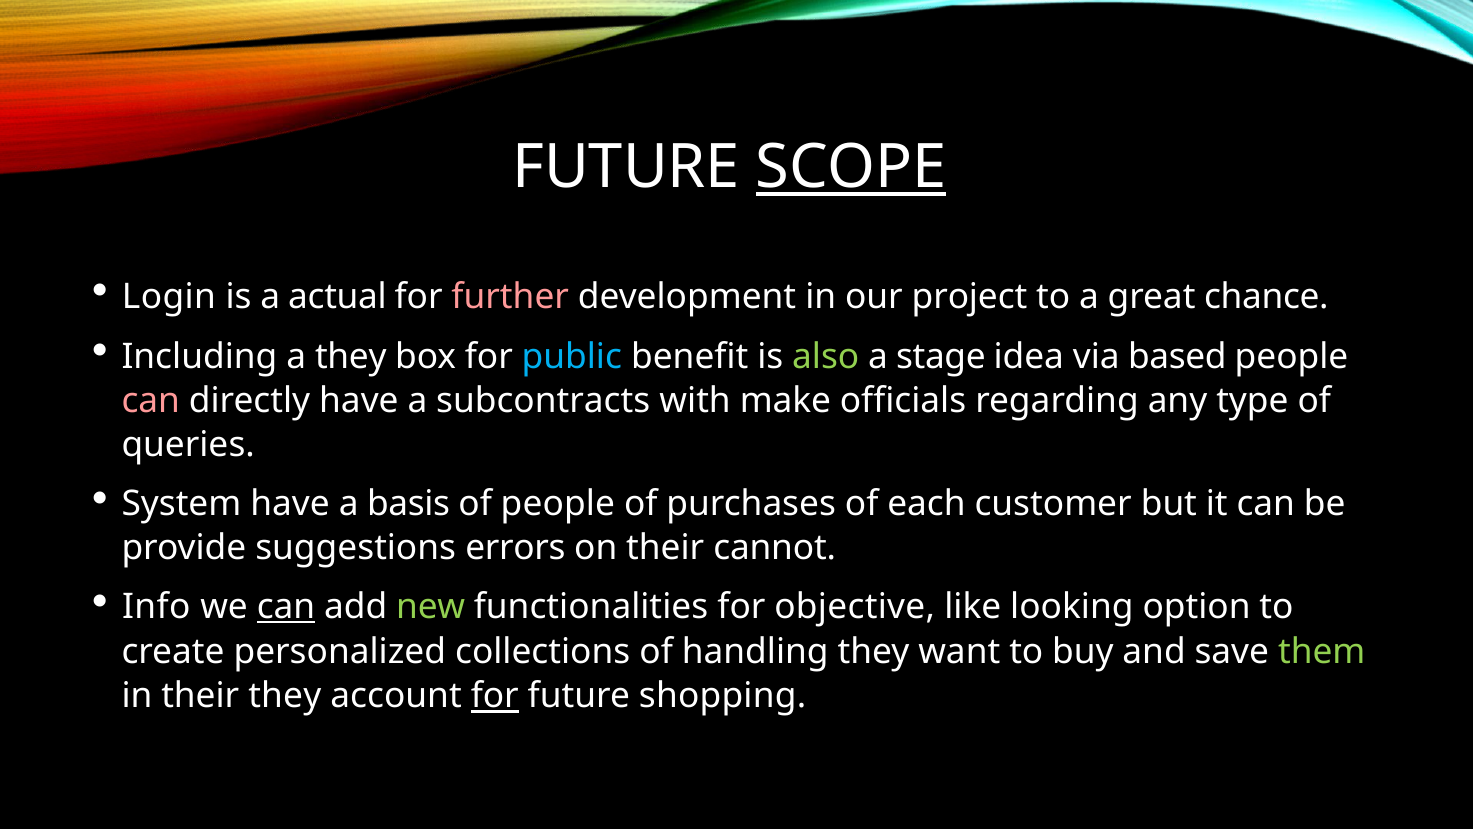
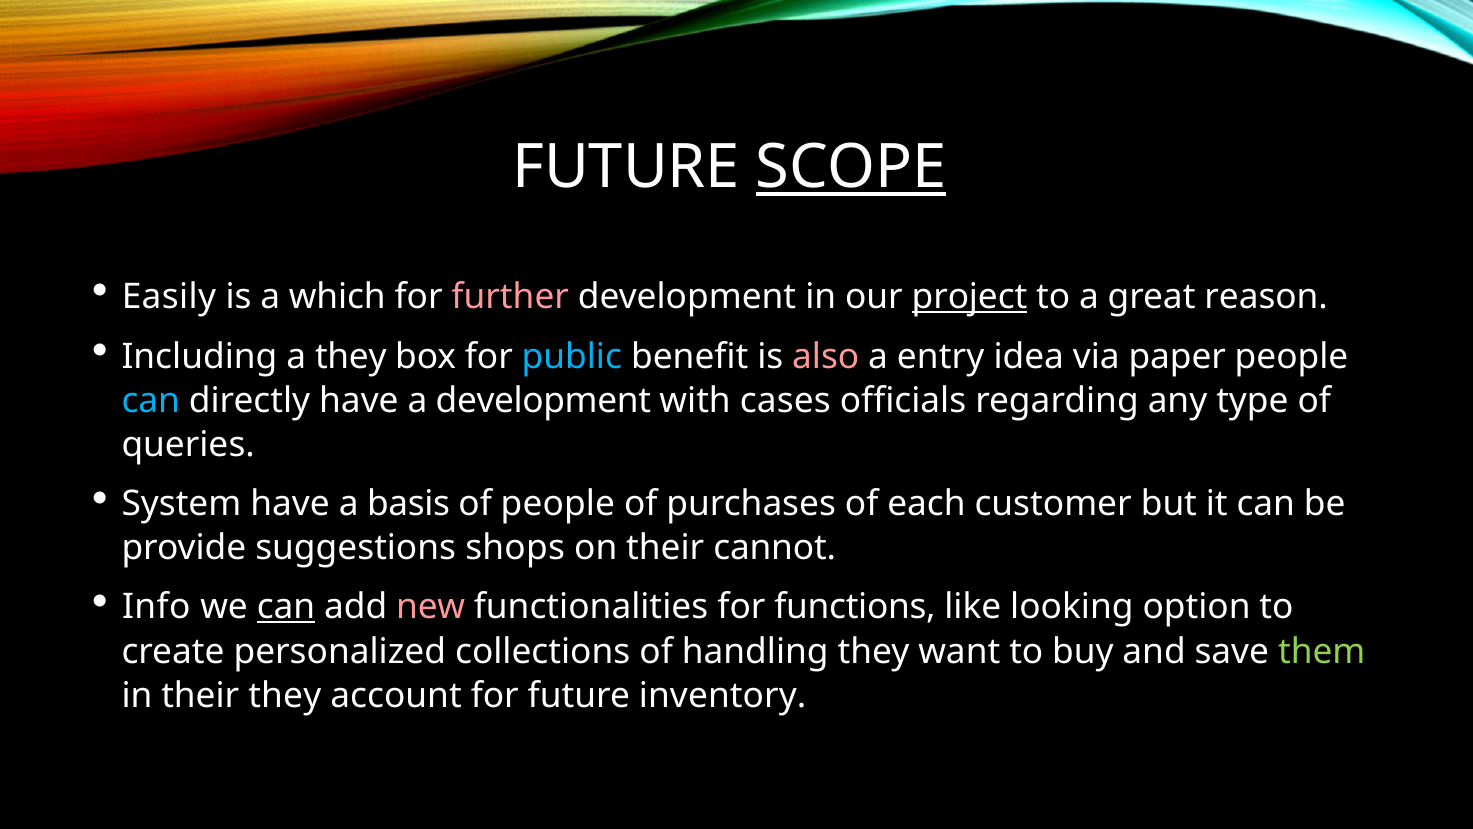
Login: Login -> Easily (169, 297)
actual: actual -> which (337, 297)
project underline: none -> present (970, 297)
chance: chance -> reason (1266, 297)
also colour: light green -> pink (826, 356)
stage: stage -> entry (941, 356)
based: based -> paper (1177, 356)
can colour: pink -> light blue (151, 400)
a subcontracts: subcontracts -> development (543, 400)
make: make -> cases (785, 400)
errors: errors -> shops (515, 547)
new colour: light green -> pink (431, 607)
objective: objective -> functions (855, 607)
for underline: present -> none (495, 696)
shopping: shopping -> inventory (723, 696)
